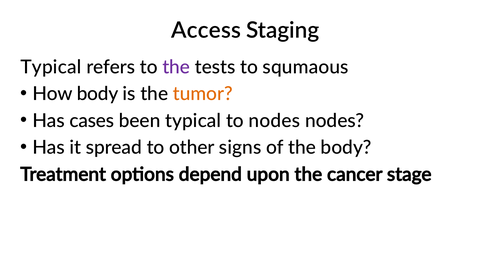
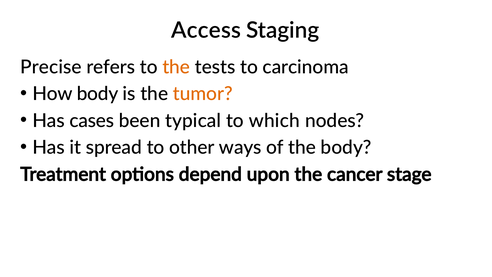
Typical: Typical -> Precise (51, 67)
the colour: purple -> orange (176, 67)
squmaous: squmaous -> carcinoma (306, 67)
to nodes: nodes -> which (274, 121)
signs: signs -> ways (240, 147)
